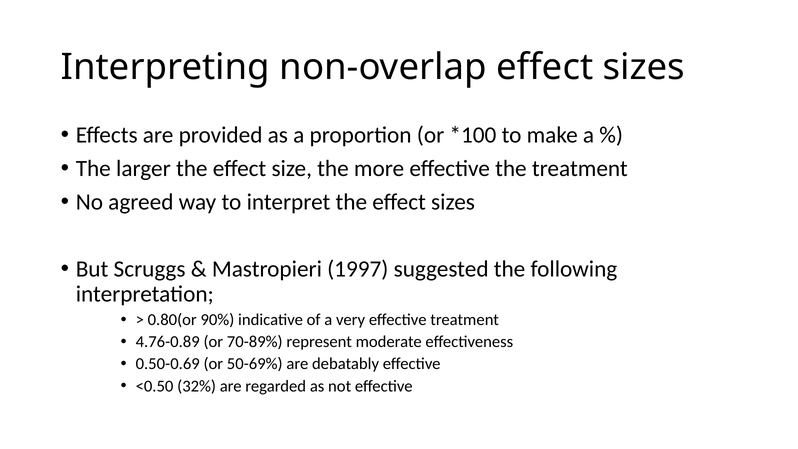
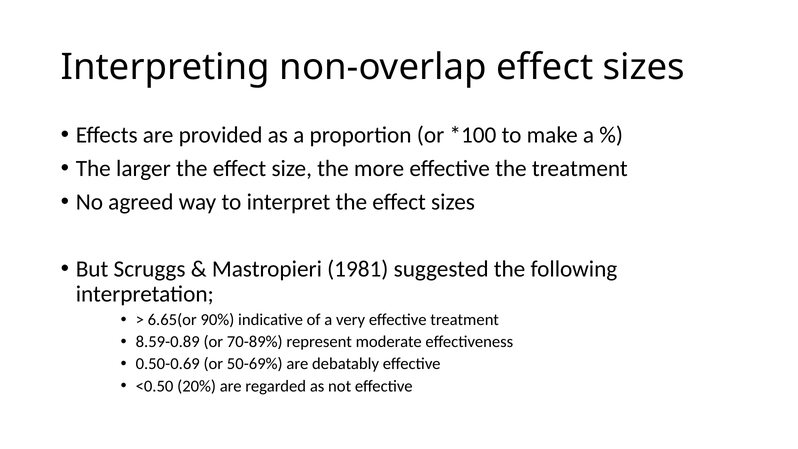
1997: 1997 -> 1981 (358, 269)
0.80(or: 0.80(or -> 6.65(or (172, 320)
4.76-0.89: 4.76-0.89 -> 8.59-0.89 (168, 342)
32%: 32% -> 20% (197, 386)
